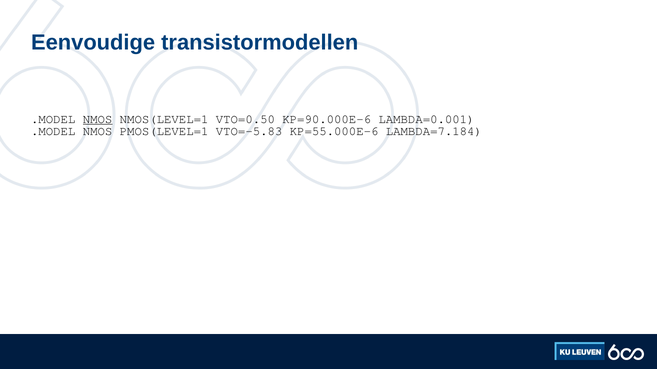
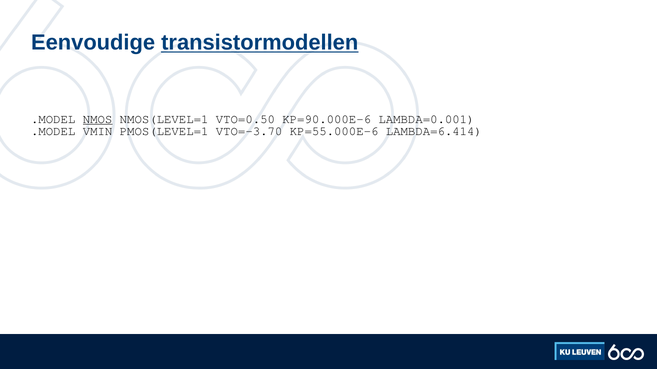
transistormodellen underline: none -> present (260, 43)
NMOS: NMOS -> VMIN (98, 132)
VTO=-5.83: VTO=-5.83 -> VTO=-3.70 (249, 132)
LAMBDA=7.184: LAMBDA=7.184 -> LAMBDA=6.414 (434, 132)
